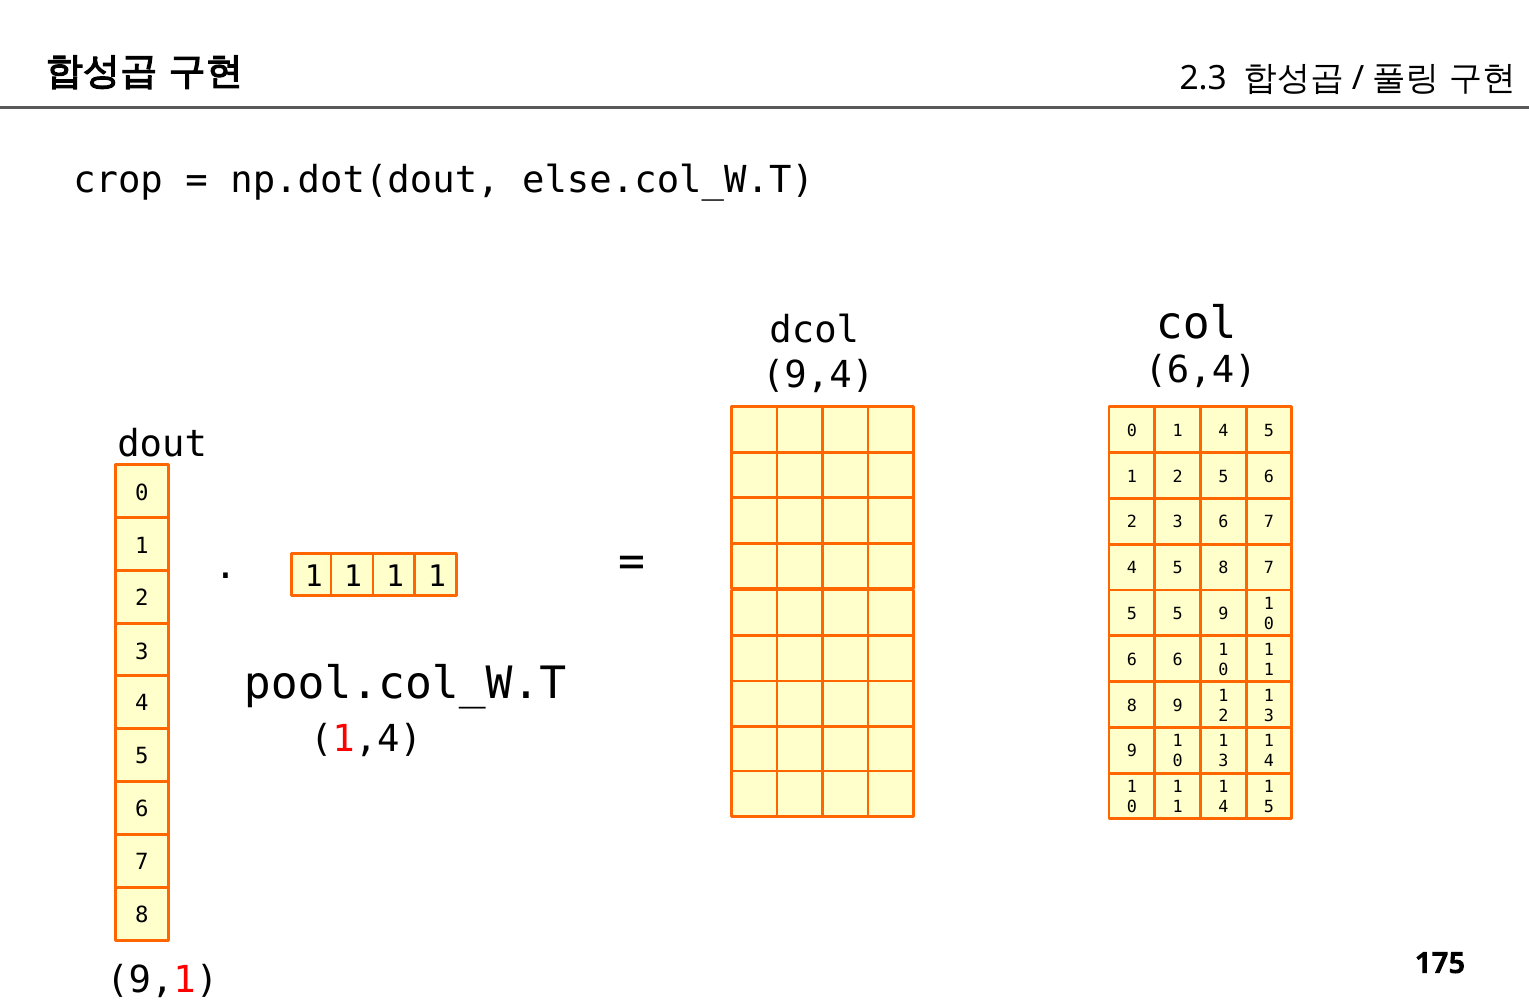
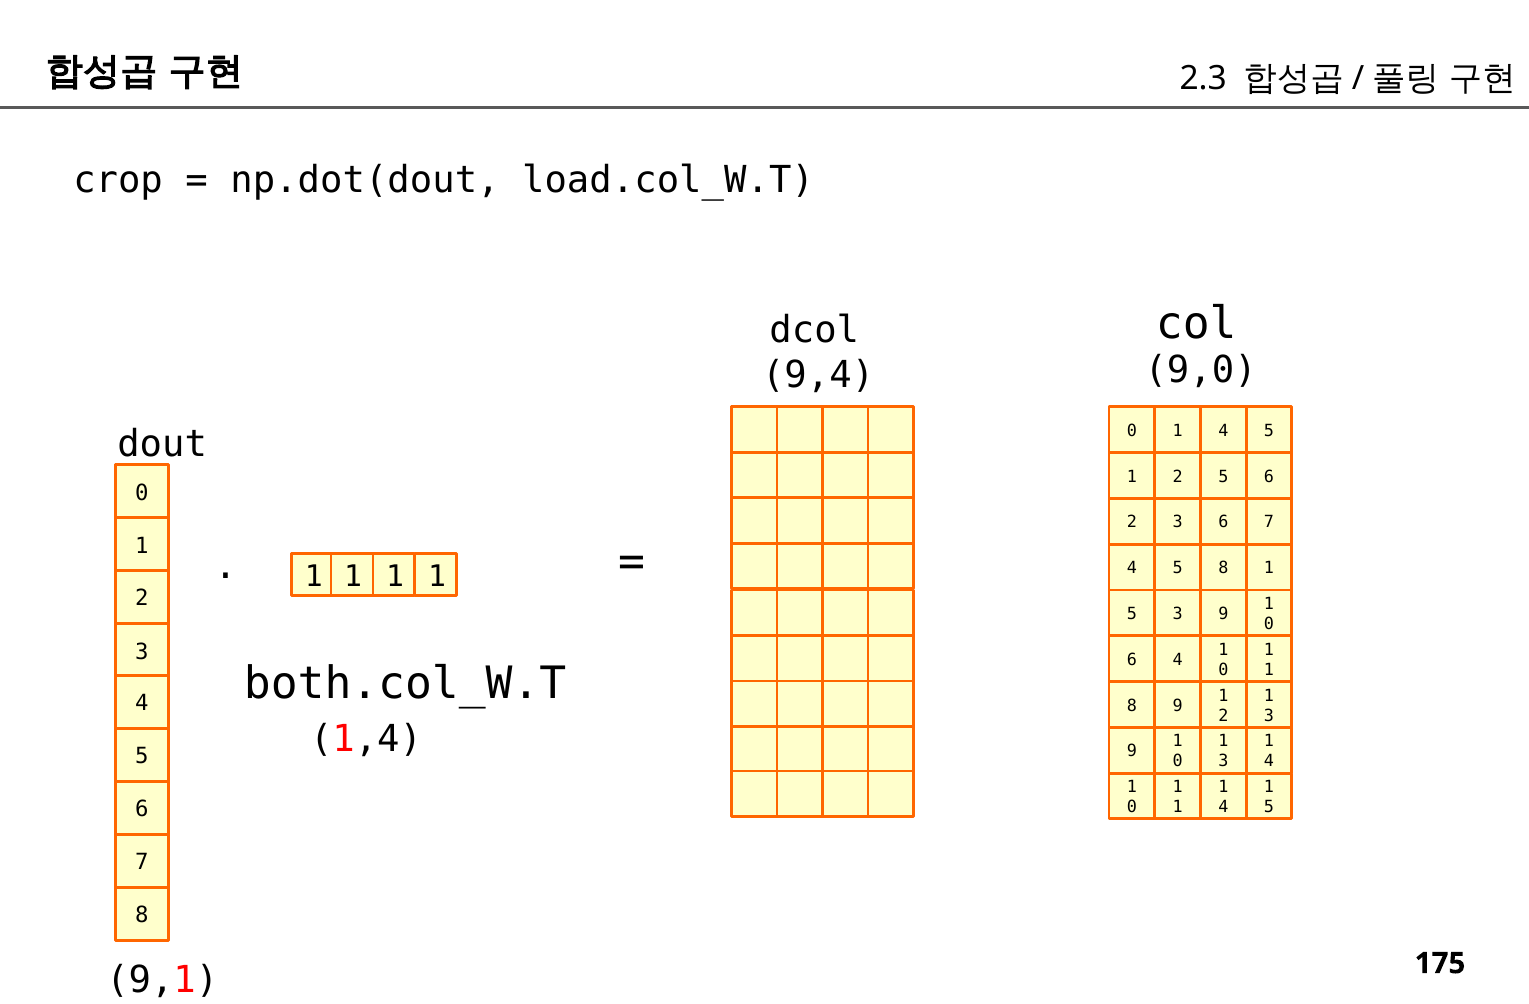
else.col_W.T: else.col_W.T -> load.col_W.T (668, 181)
6,4: 6,4 -> 9,0 (1201, 371)
8 7: 7 -> 1 (1269, 568)
5 5: 5 -> 3 (1178, 614)
6 6: 6 -> 4 (1178, 660)
pool.col_W.T: pool.col_W.T -> both.col_W.T (405, 684)
